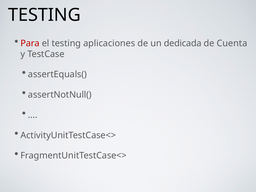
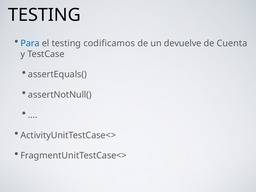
Para colour: red -> blue (30, 43)
aplicaciones: aplicaciones -> codificamos (109, 43)
dedicada: dedicada -> devuelve (183, 43)
